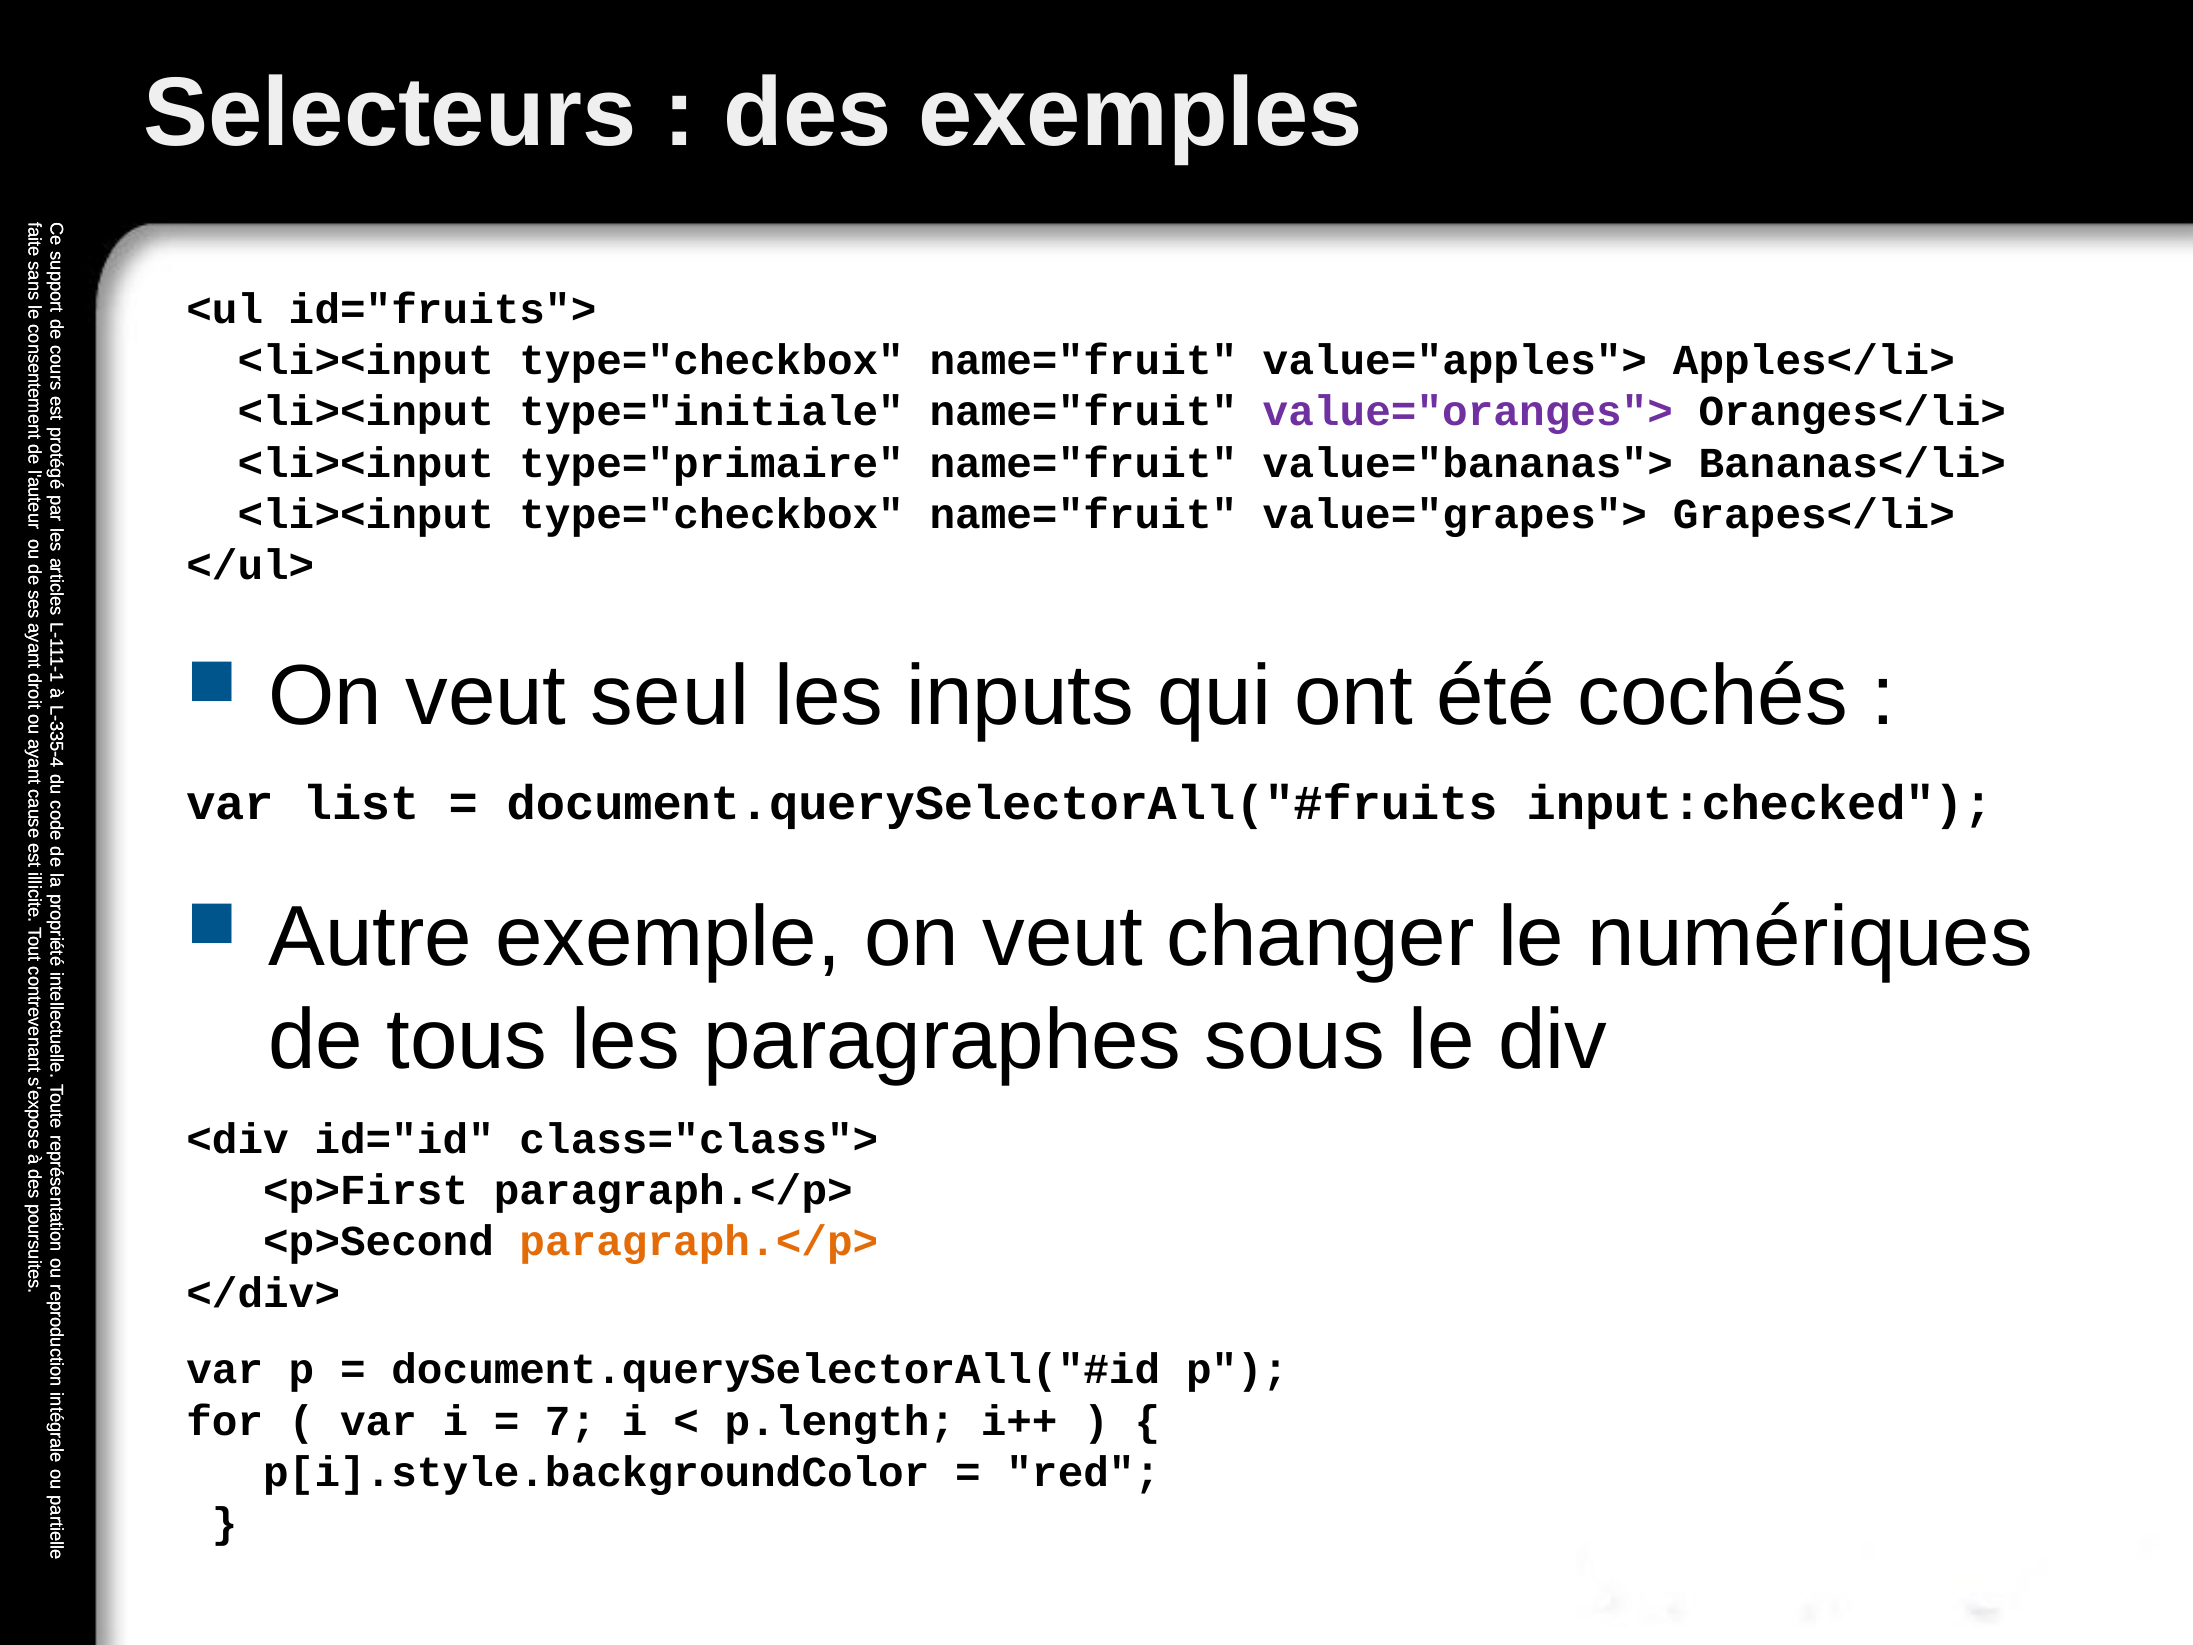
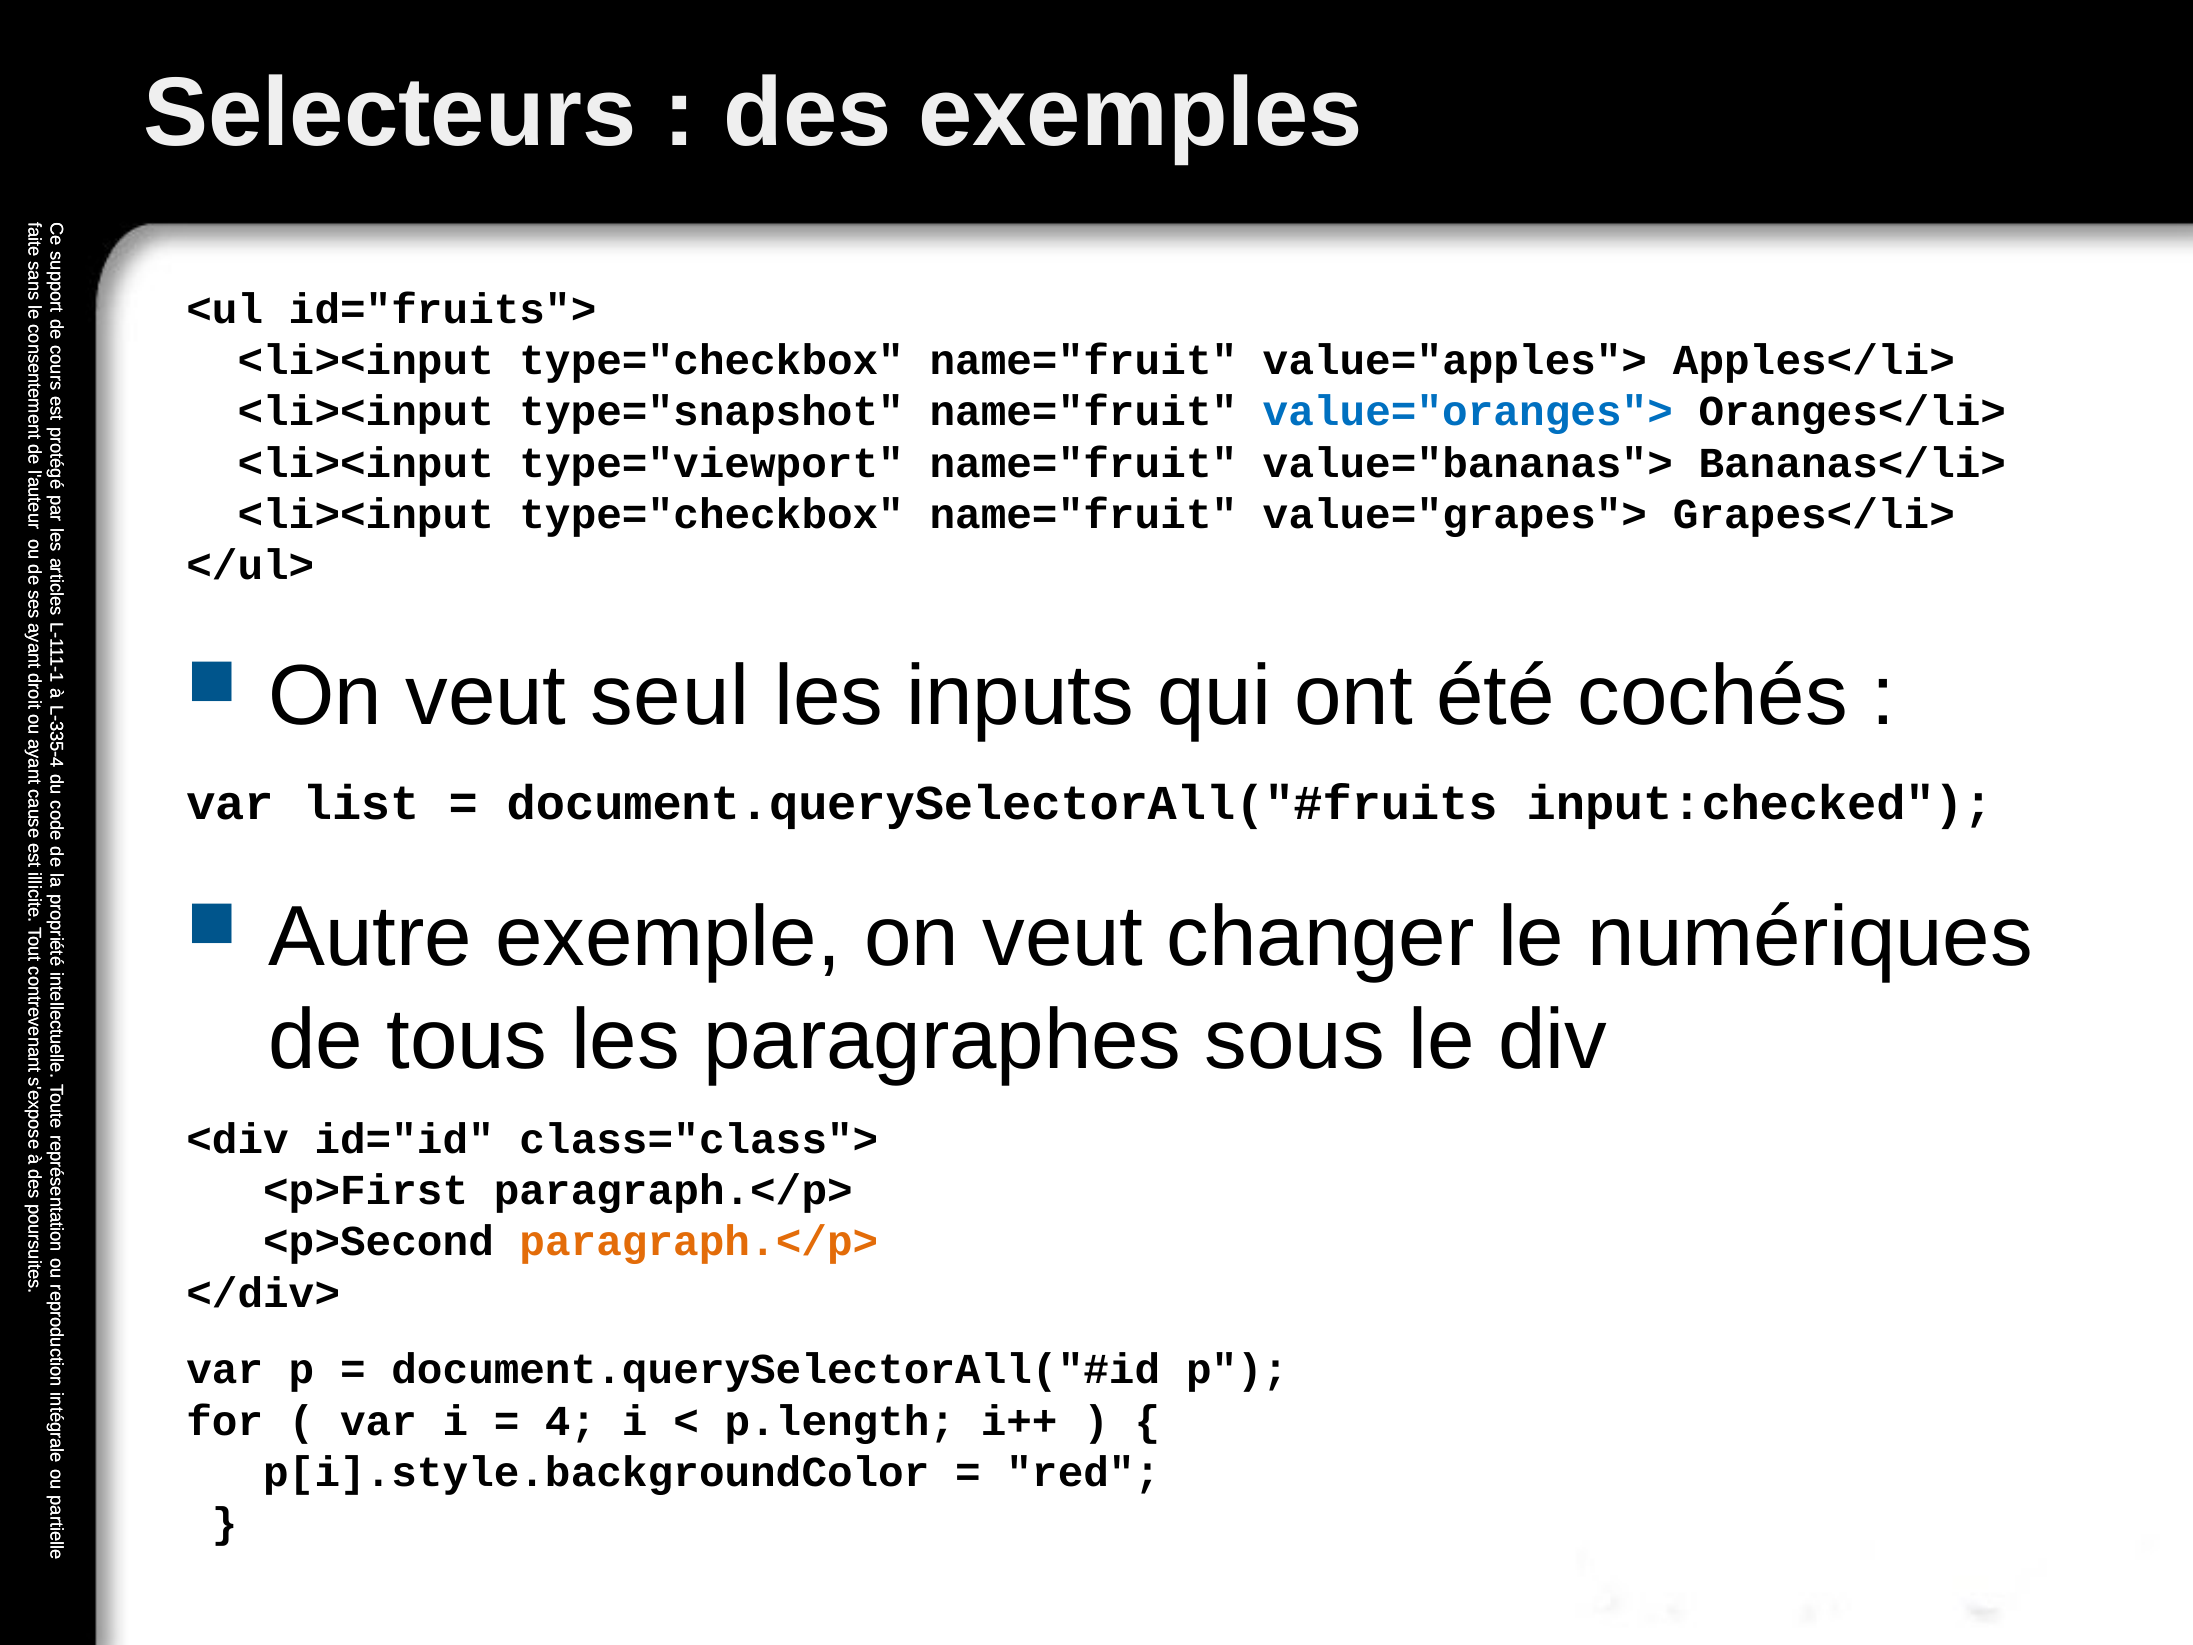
type="initiale: type="initiale -> type="snapshot (712, 412)
value="oranges"> colour: purple -> blue (1468, 412)
type="primaire: type="primaire -> type="viewport (712, 463)
7: 7 -> 4 (571, 1421)
